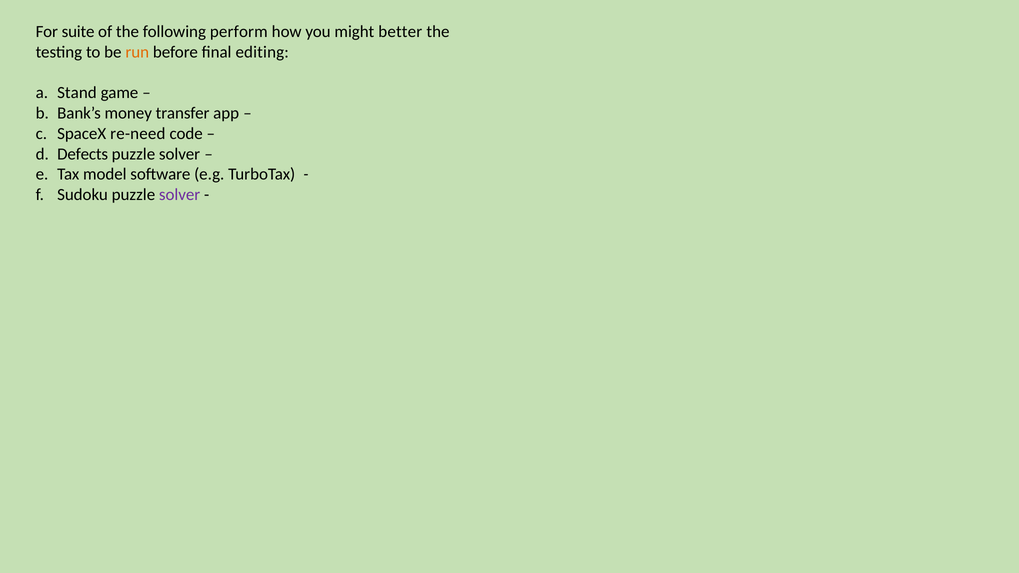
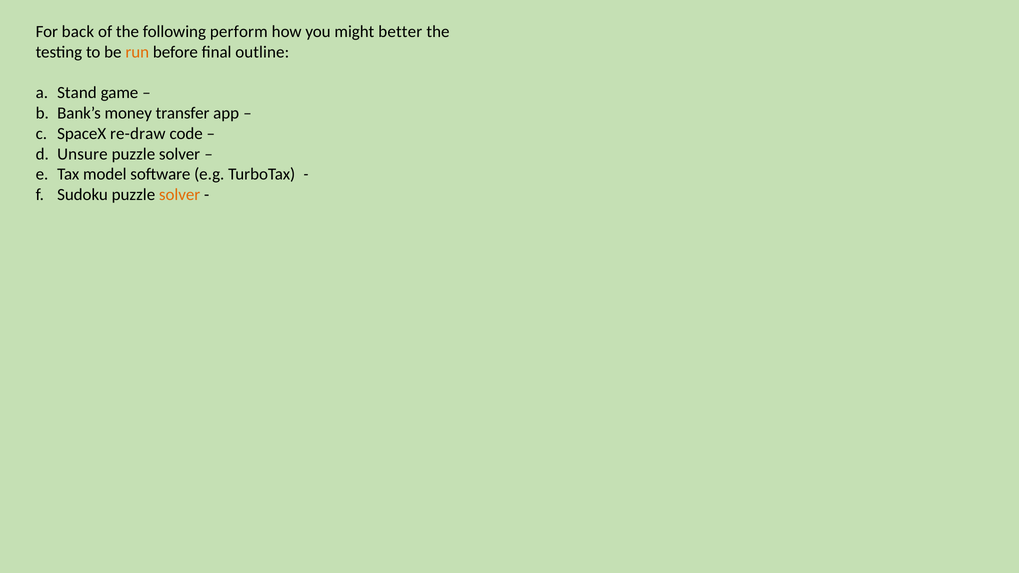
suite: suite -> back (78, 32)
editing: editing -> outline (262, 52)
re-need: re-need -> re-draw (138, 134)
Defects: Defects -> Unsure (82, 154)
solver colour: purple -> orange (180, 195)
